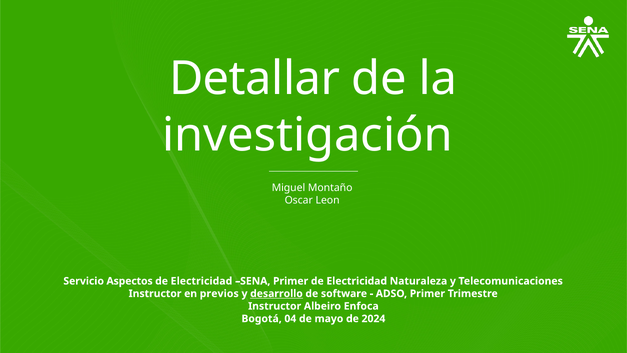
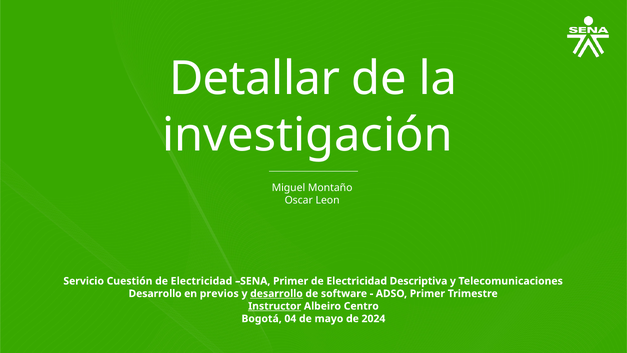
Aspectos: Aspectos -> Cuestión (130, 281)
Naturaleza: Naturaleza -> Descriptiva (419, 281)
Instructor: Instructor -> Desarrollo (155, 293)
Instructor underline: none -> present (275, 306)
Enfoca: Enfoca -> Centro (361, 306)
